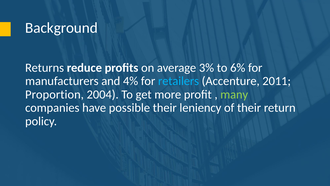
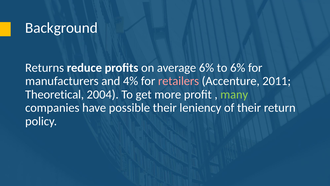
average 3%: 3% -> 6% (206, 68)
retailers colour: light blue -> pink (179, 81)
Proportion: Proportion -> Theoretical (55, 94)
